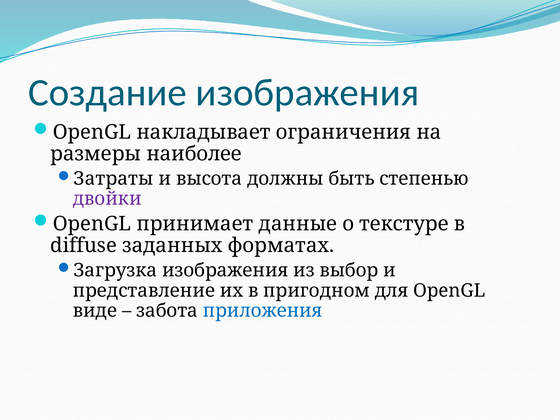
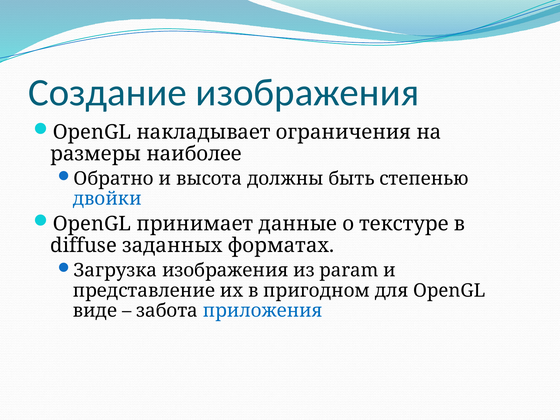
Затраты: Затраты -> Обратно (114, 179)
двойки colour: purple -> blue (107, 199)
выбор: выбор -> param (349, 270)
